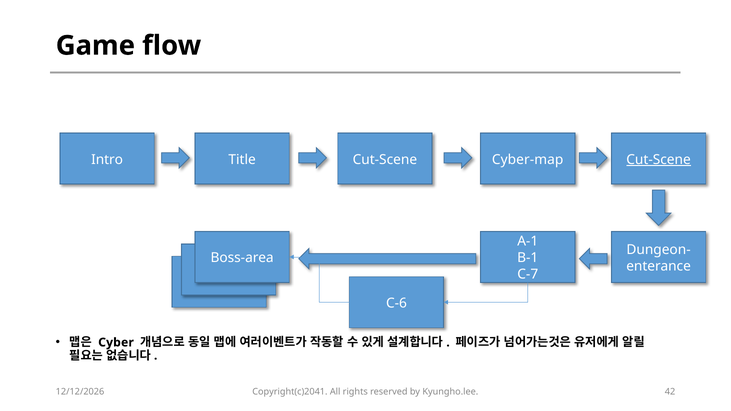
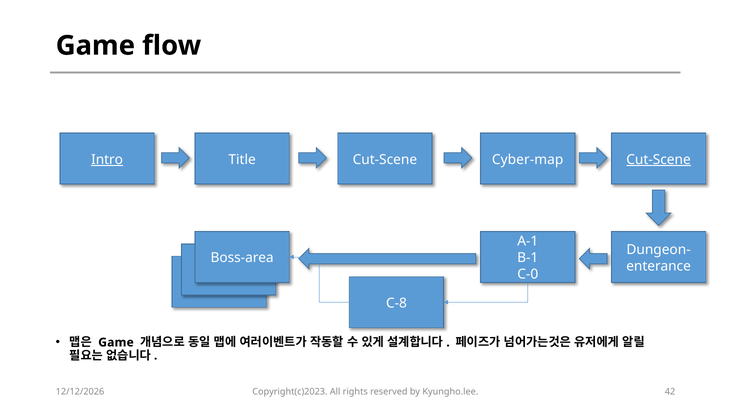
Intro underline: none -> present (107, 160)
C-7: C-7 -> C-0 (528, 274)
C-6: C-6 -> C-8 (396, 303)
Cyber: Cyber -> Game (116, 343)
Copyright(c)2041: Copyright(c)2041 -> Copyright(c)2023 (290, 392)
